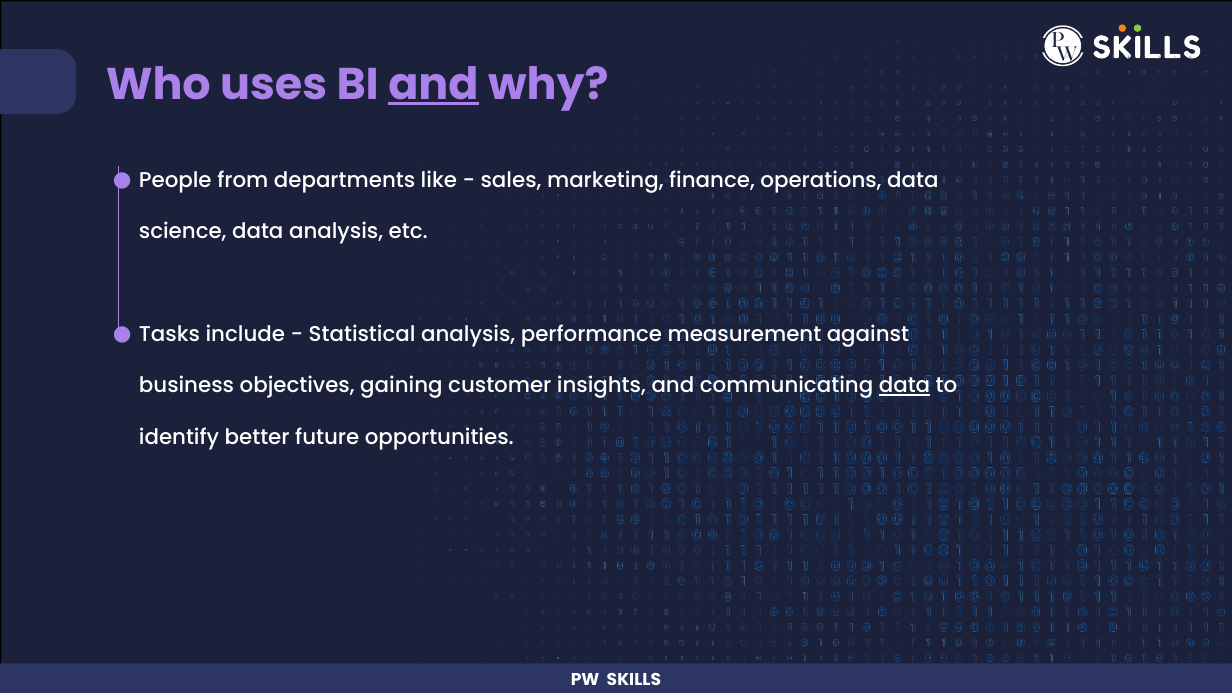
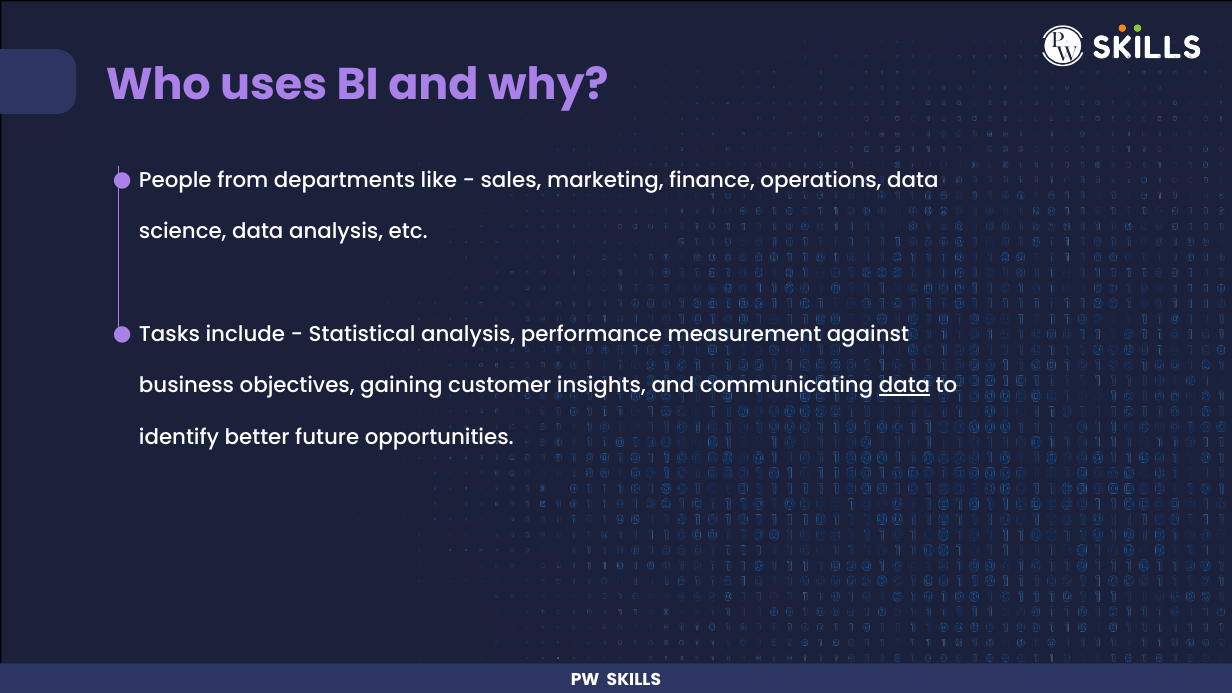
and underline: present -> none (433, 84)
